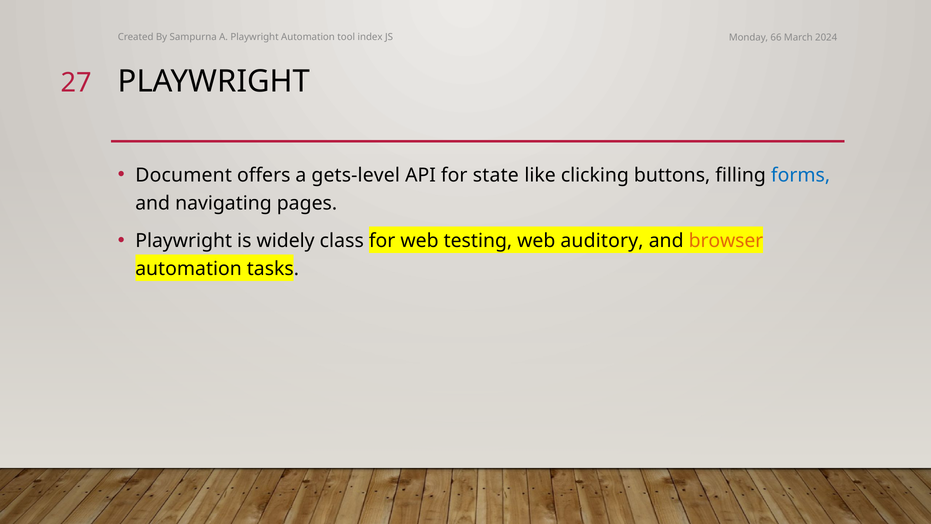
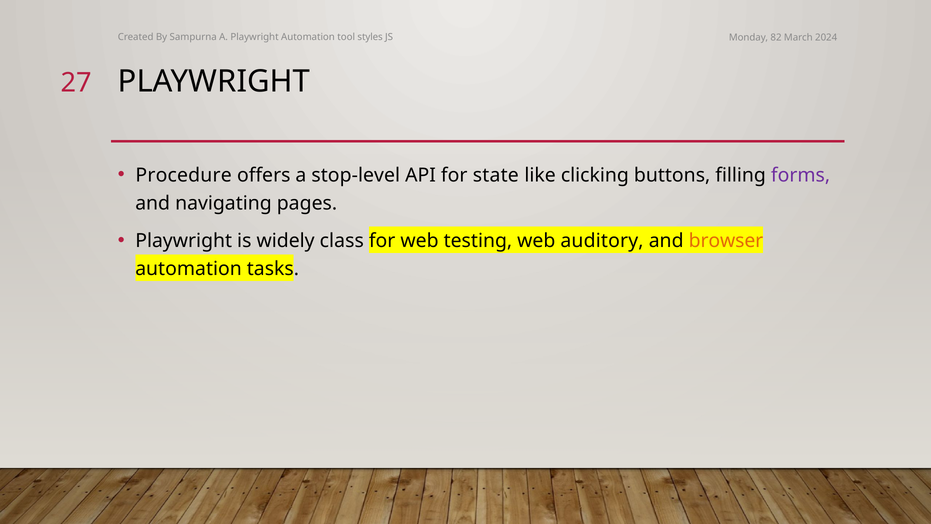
index: index -> styles (370, 37)
66: 66 -> 82 (776, 38)
Document: Document -> Procedure (184, 175)
gets-level: gets-level -> stop-level (356, 175)
forms colour: blue -> purple (801, 175)
